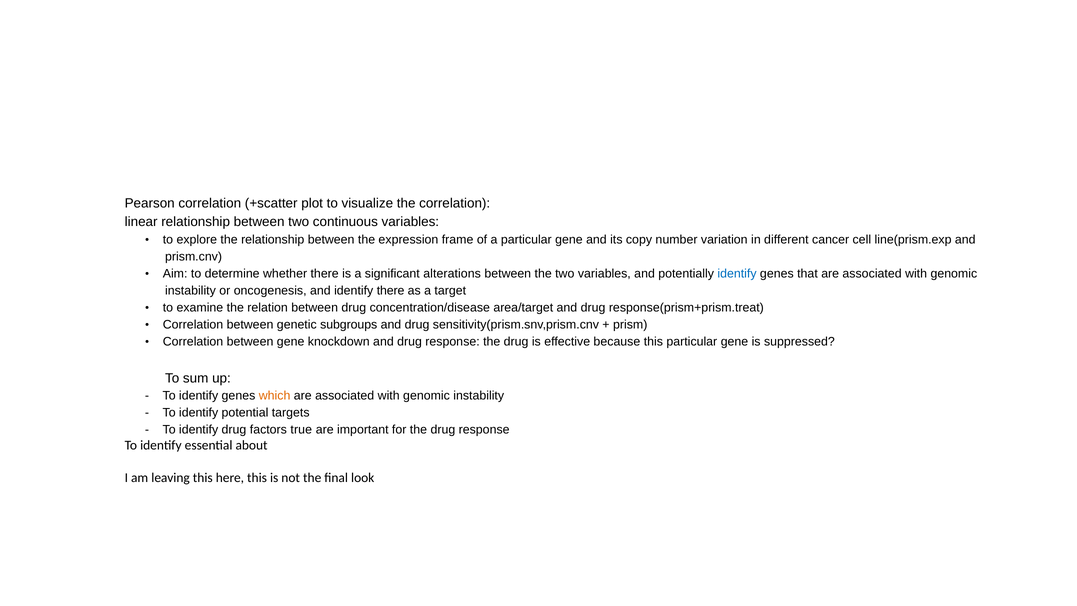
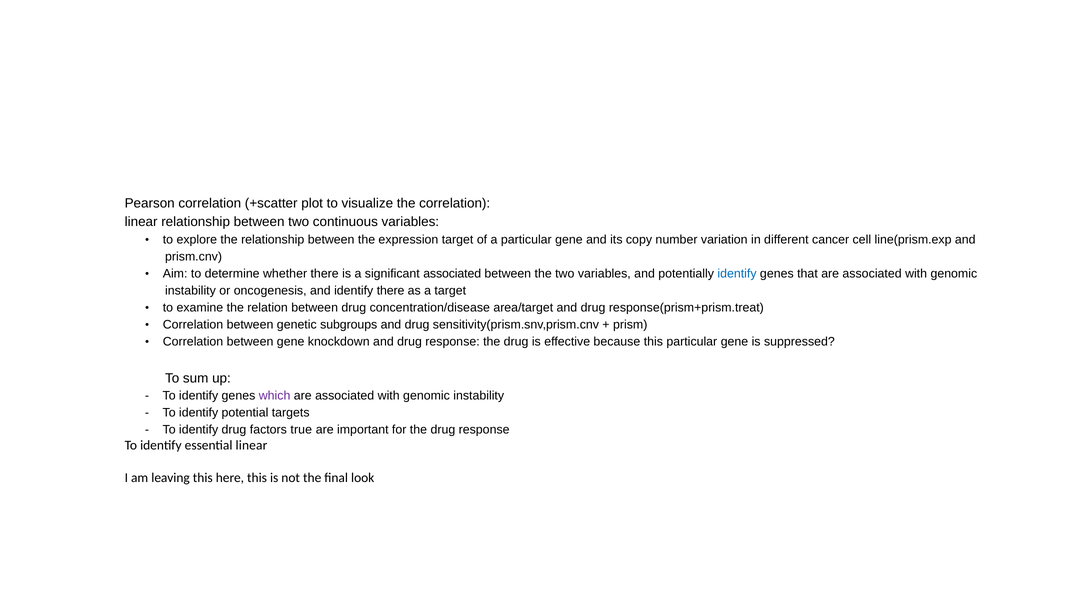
expression frame: frame -> target (458, 239)
significant alterations: alterations -> associated (452, 273)
which colour: orange -> purple (275, 396)
essential about: about -> linear (251, 445)
